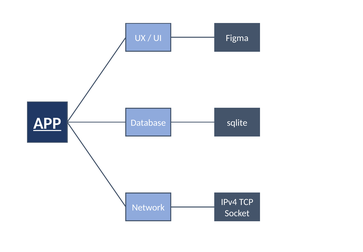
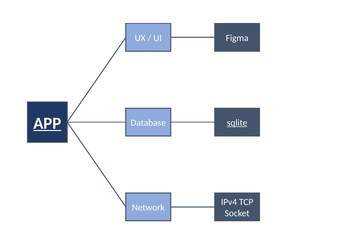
sqlite underline: none -> present (237, 122)
